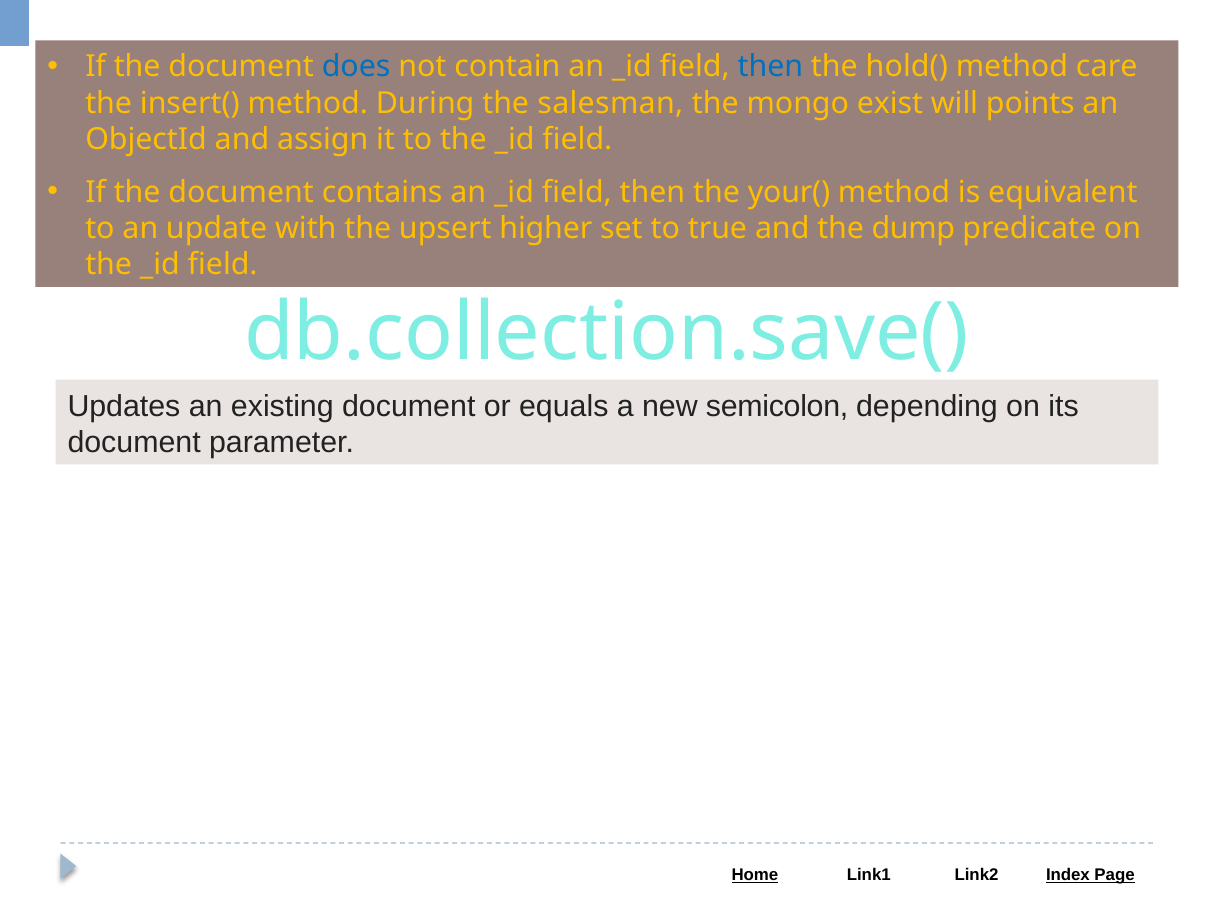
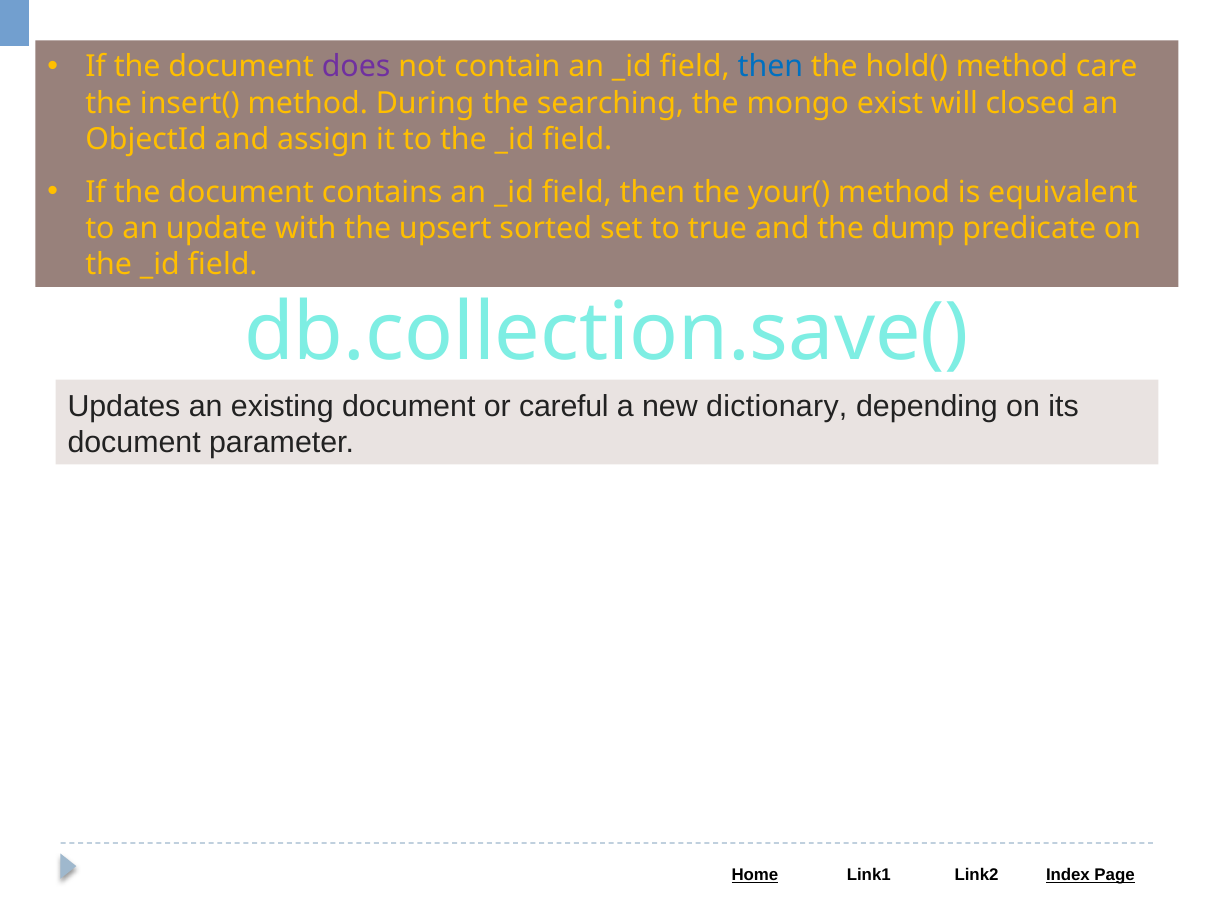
does colour: blue -> purple (356, 67)
salesman: salesman -> searching (611, 103)
points: points -> closed (1030, 103)
higher: higher -> sorted (546, 229)
equals: equals -> careful (564, 406)
semicolon: semicolon -> dictionary (777, 406)
